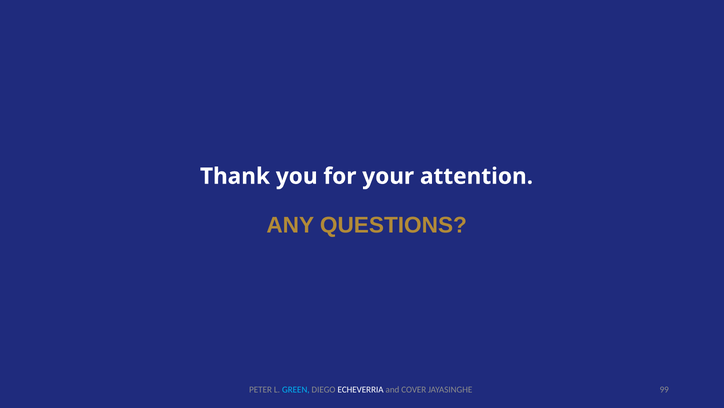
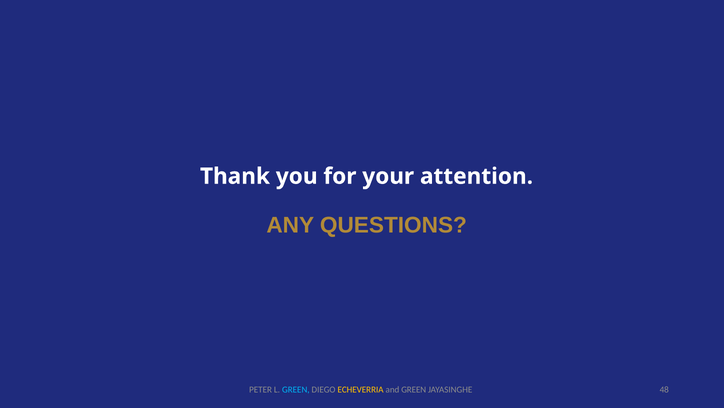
ECHEVERRIA colour: white -> yellow (361, 389)
and COVER: COVER -> GREEN (414, 389)
99: 99 -> 48 (664, 389)
